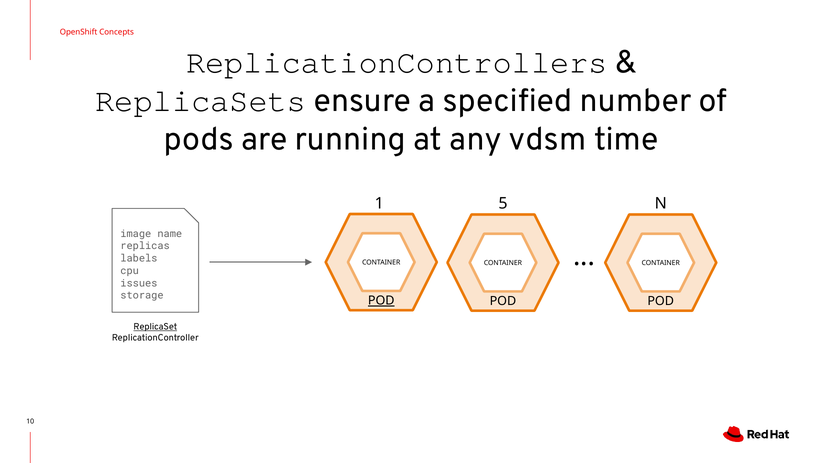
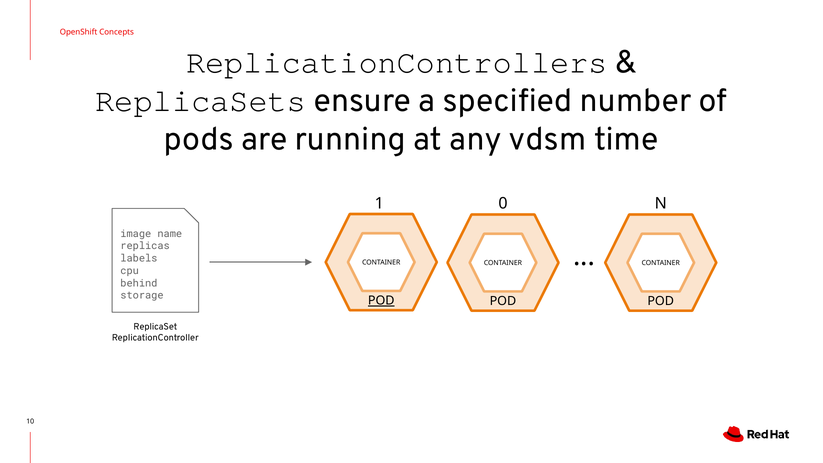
5: 5 -> 0 (503, 204)
issues: issues -> behind (139, 283)
ReplicaSet underline: present -> none (155, 327)
